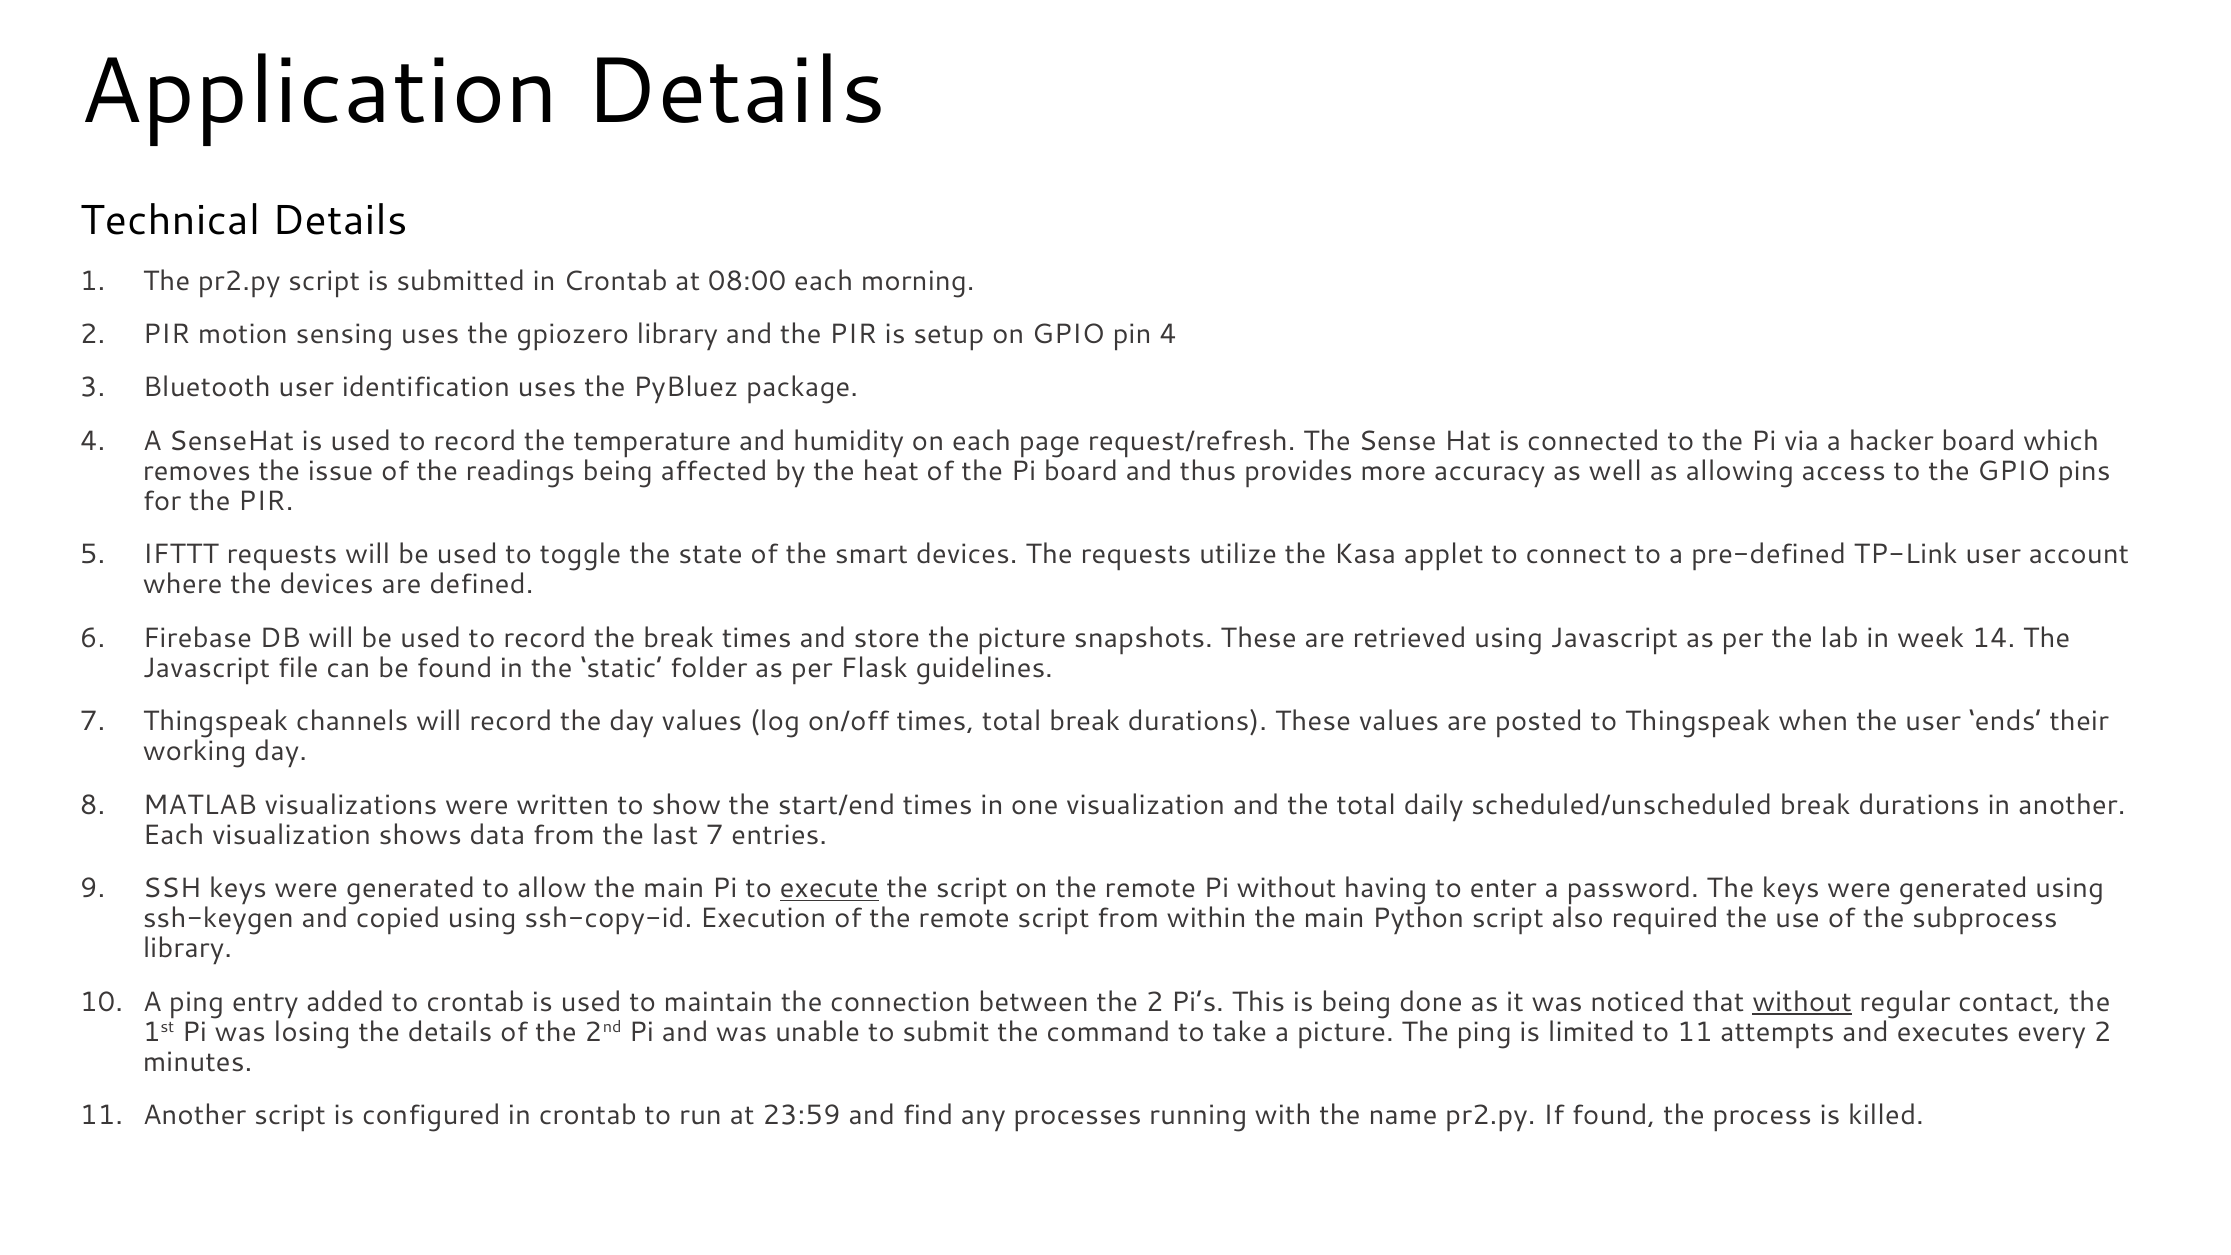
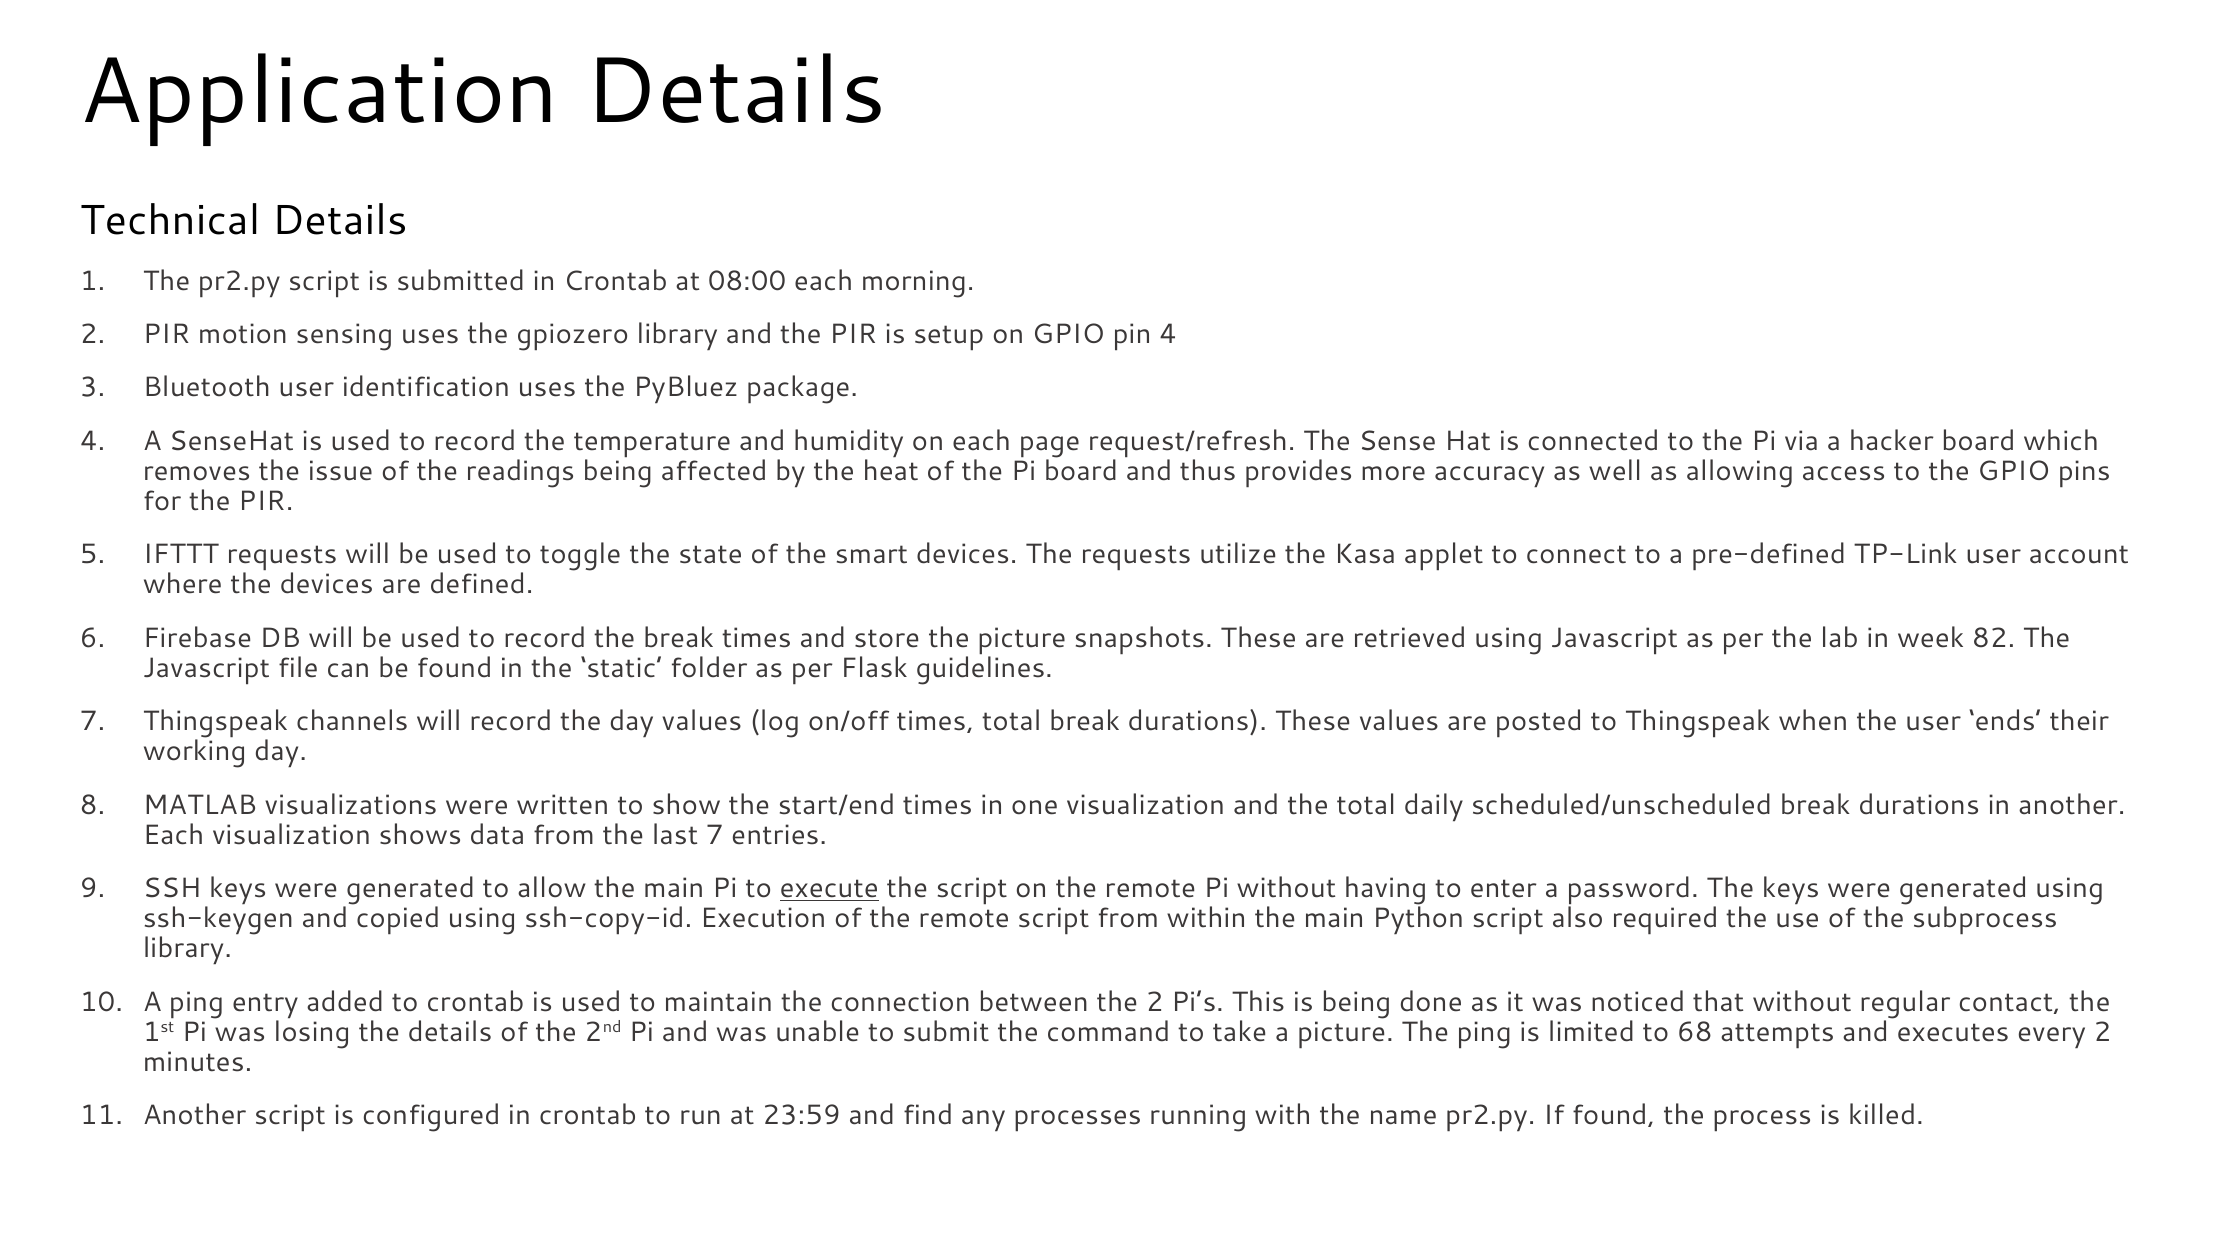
14: 14 -> 82 (1994, 638)
without underline: present -> none (1802, 1002)
to 11: 11 -> 68 (1695, 1032)
